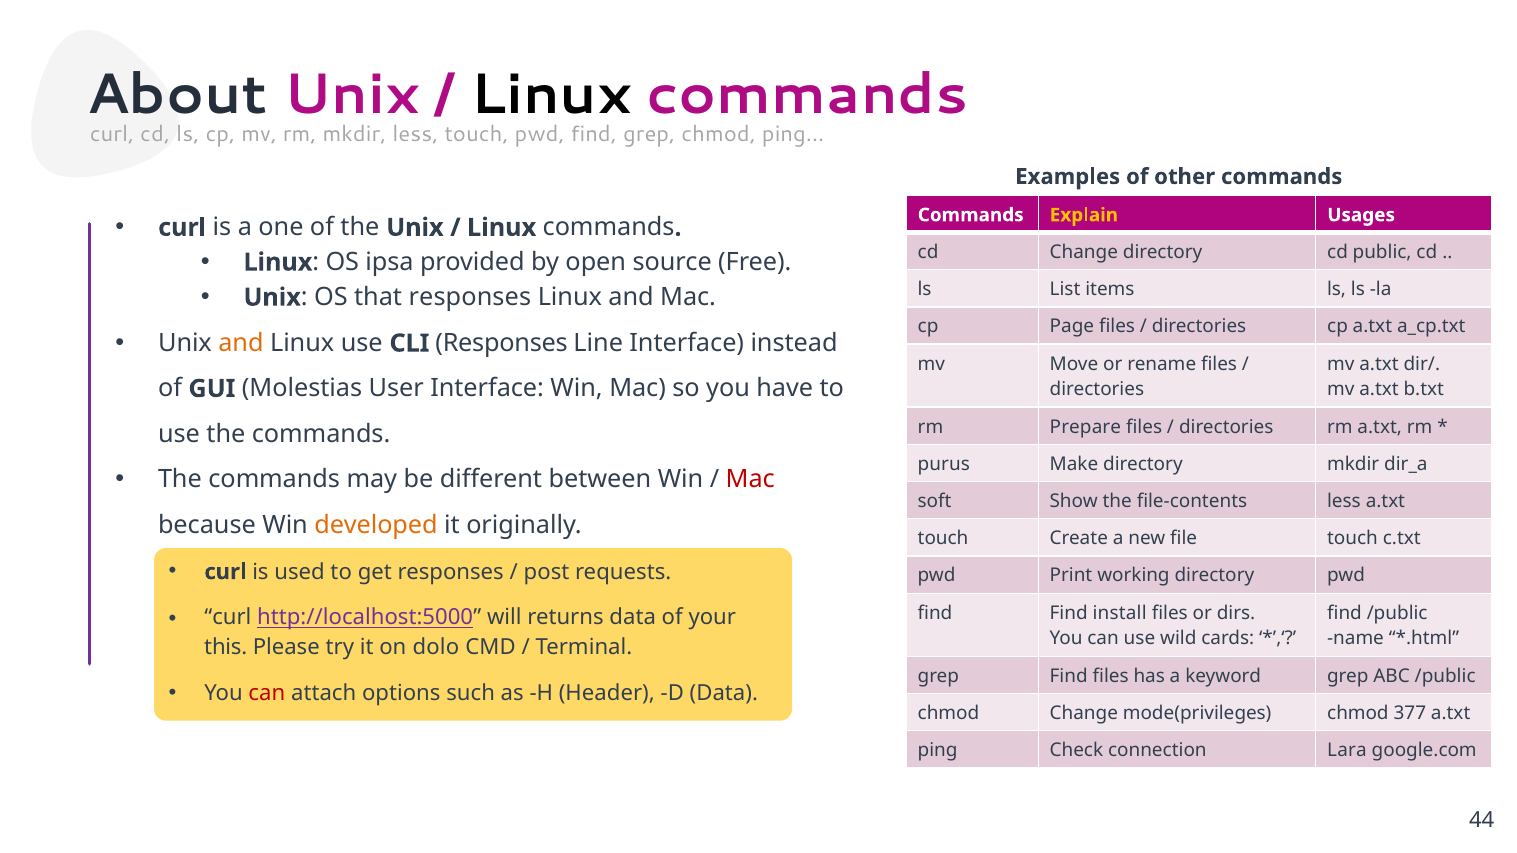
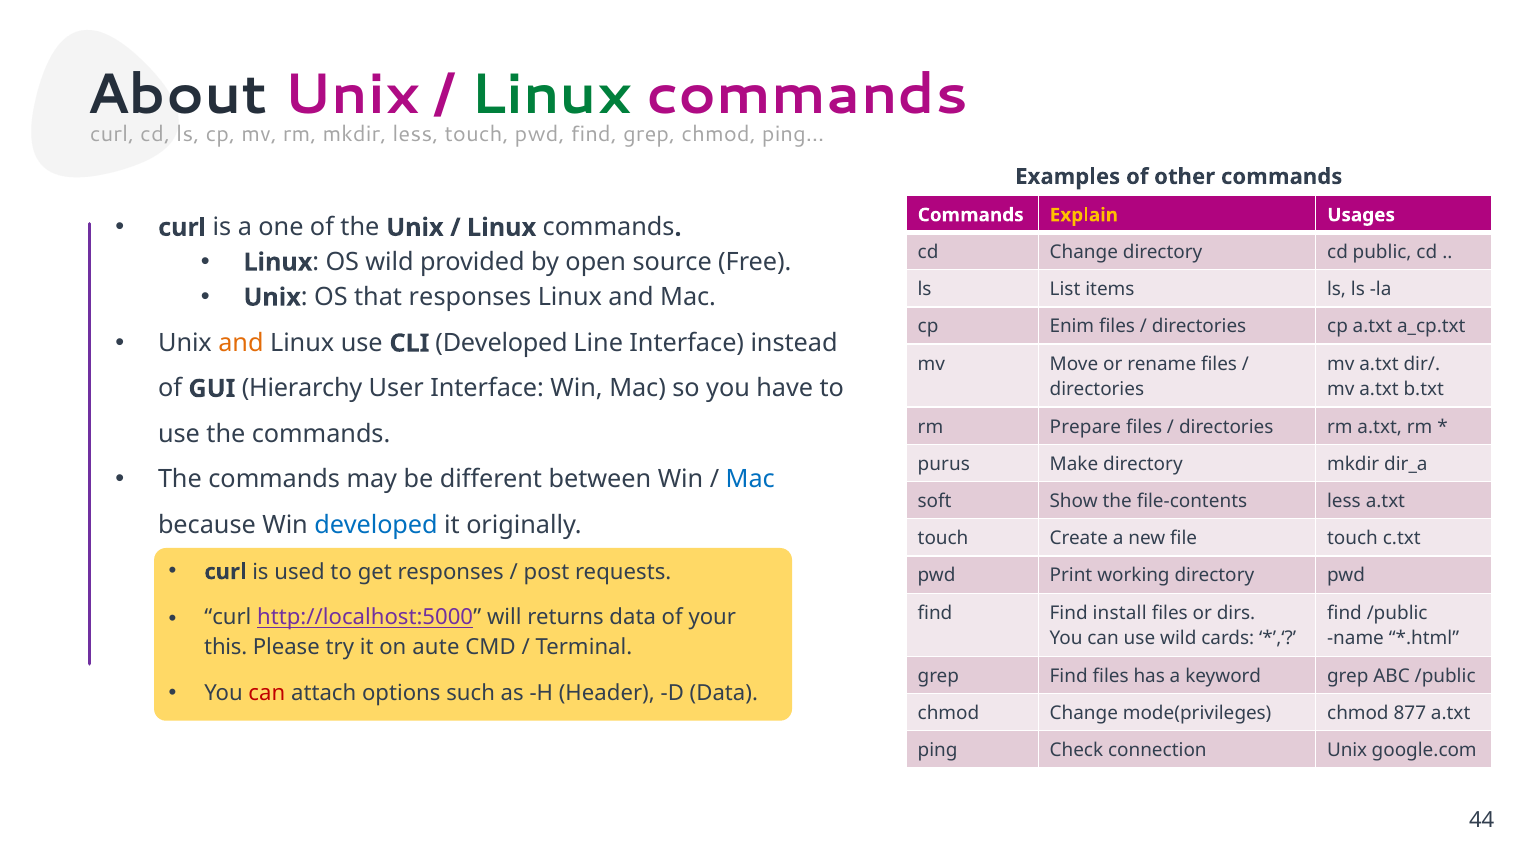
Linux colour: black -> green (551, 94)
OS ipsa: ipsa -> wild (390, 262)
Page: Page -> Enim (1072, 327)
CLI Responses: Responses -> Developed (502, 343)
Molestias: Molestias -> Hierarchy (302, 389)
Mac colour: red -> blue (750, 480)
developed colour: orange -> blue (376, 525)
dolo: dolo -> aute (436, 648)
377: 377 -> 877 (1410, 713)
connection Lara: Lara -> Unix (1347, 751)
